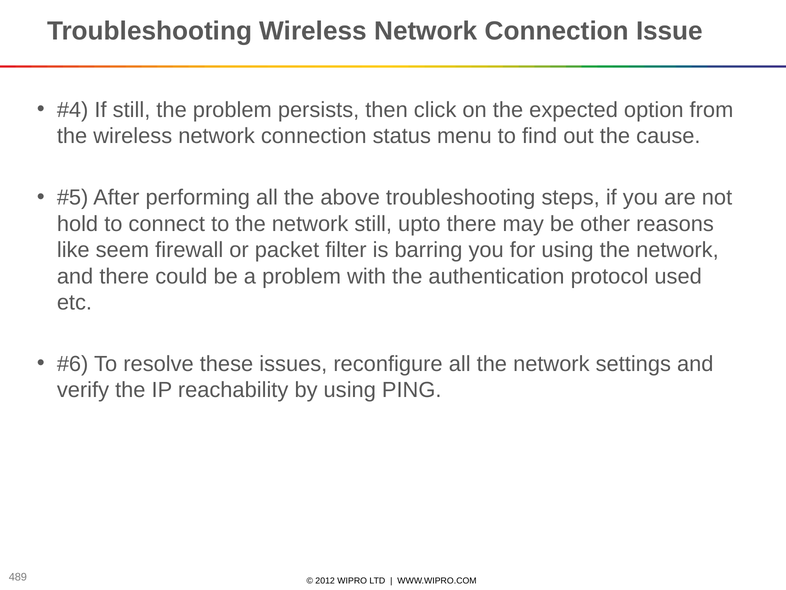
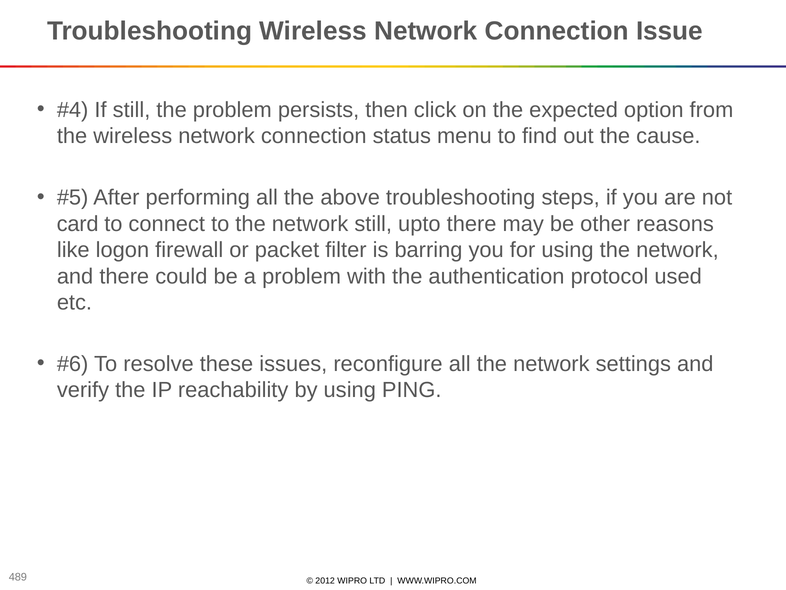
hold: hold -> card (78, 224)
seem: seem -> logon (122, 250)
